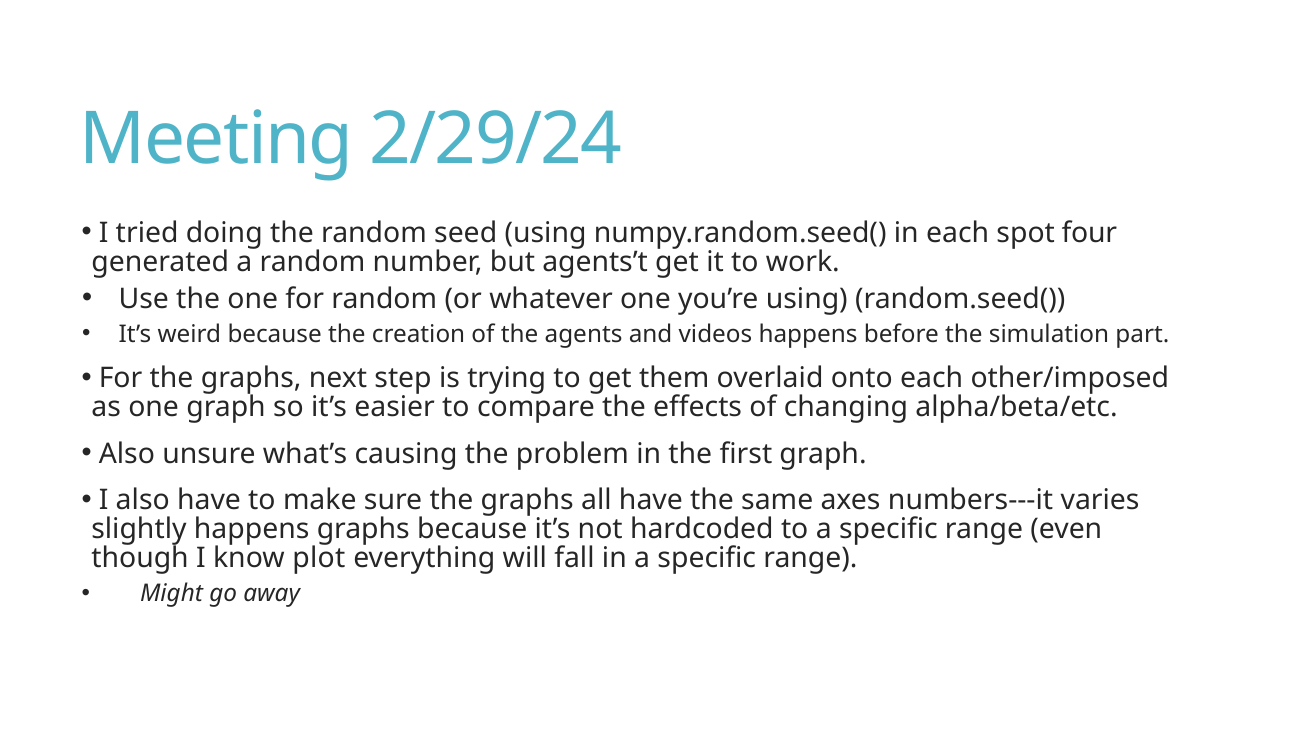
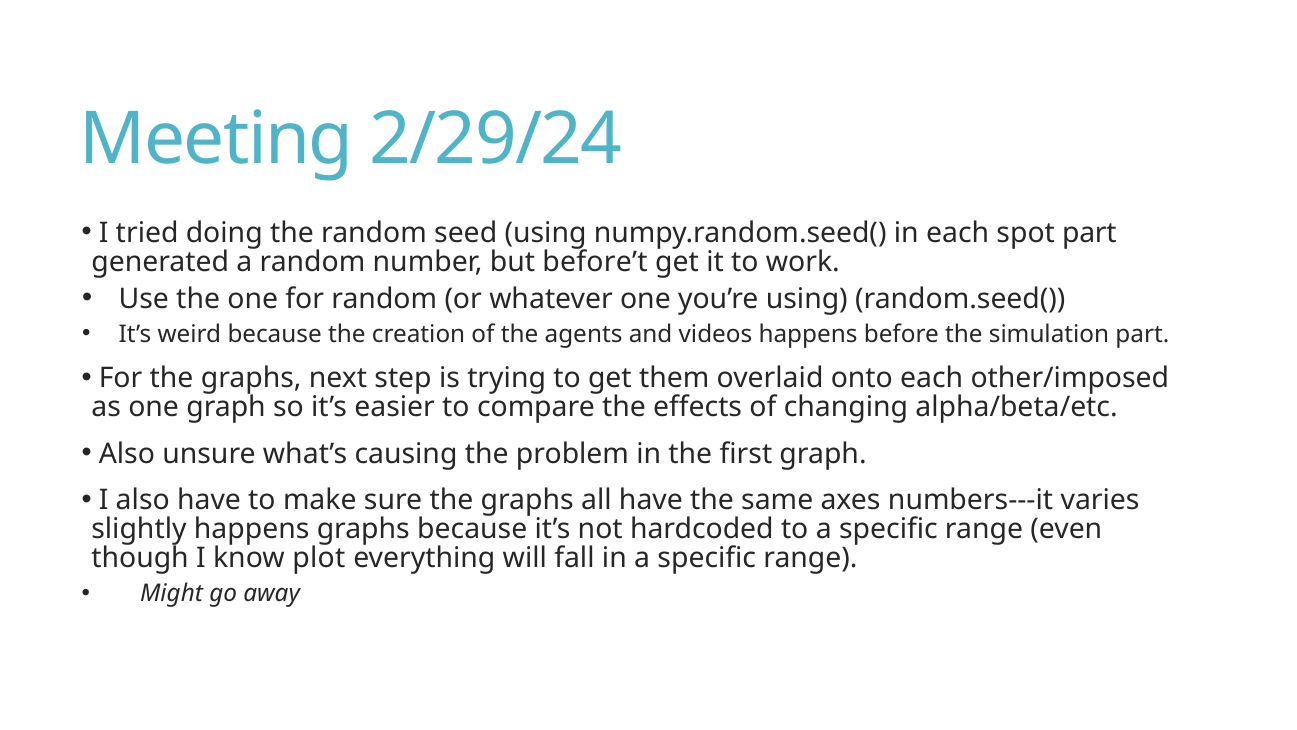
spot four: four -> part (1089, 233)
agents’t: agents’t -> before’t (595, 262)
